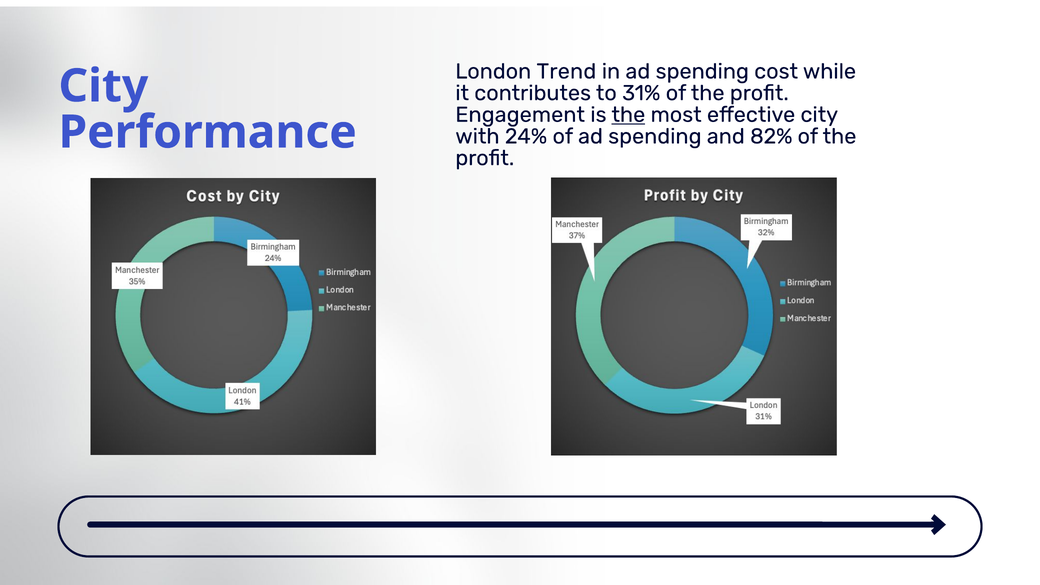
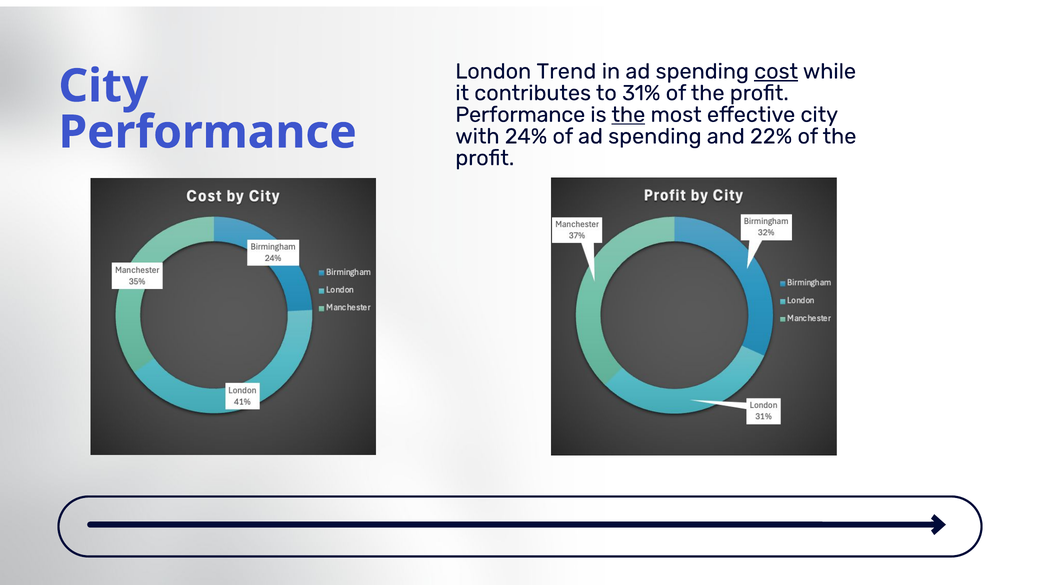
cost underline: none -> present (776, 71)
Engagement: Engagement -> Performance (520, 115)
82%: 82% -> 22% (771, 136)
